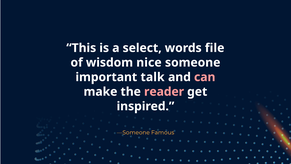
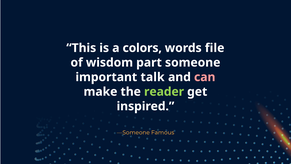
select: select -> colors (142, 48)
nice: nice -> part (149, 62)
reader colour: pink -> light green (164, 92)
